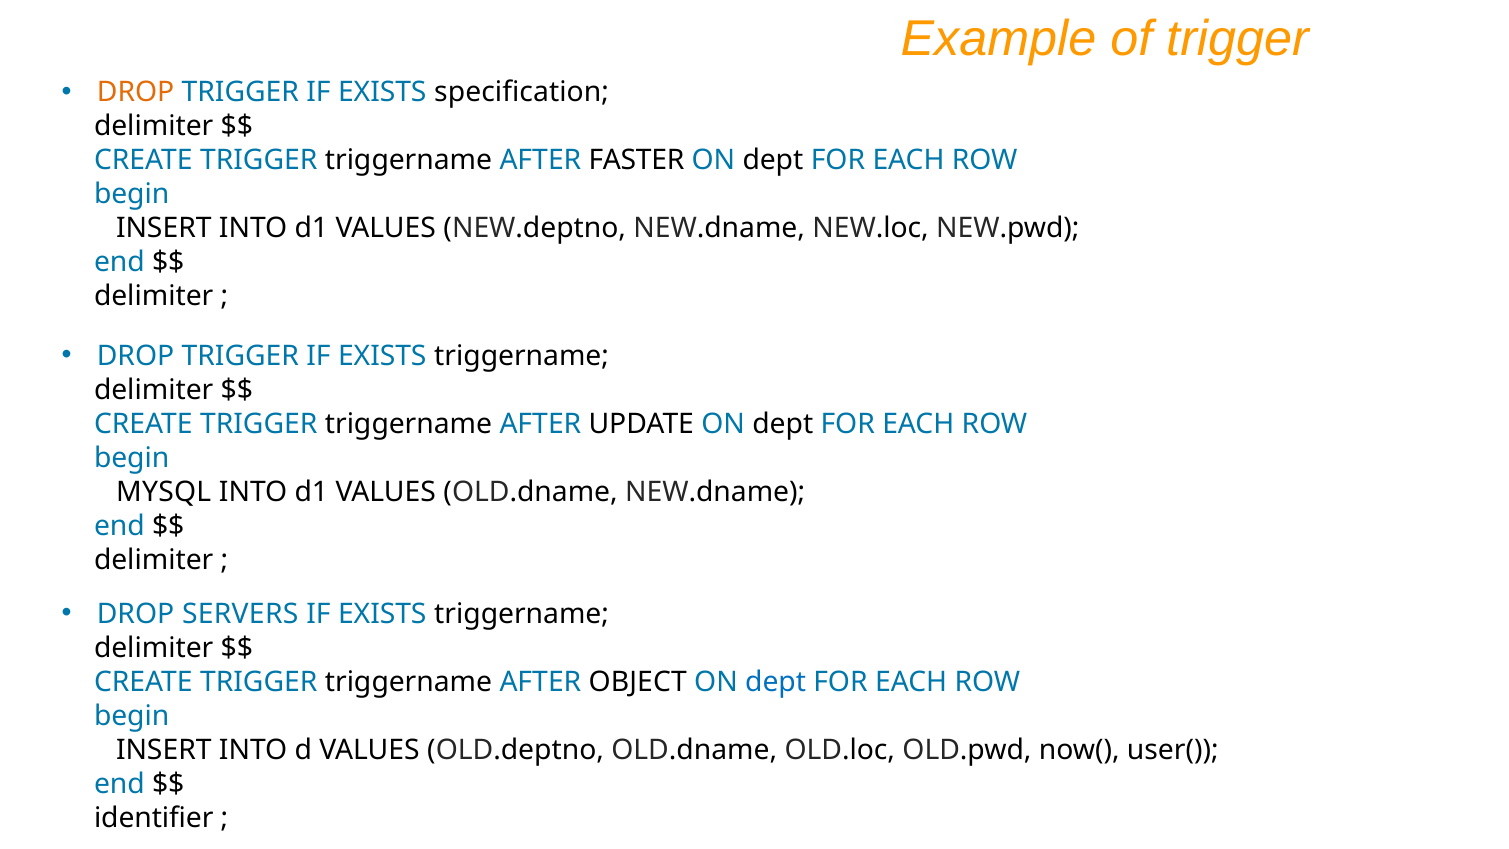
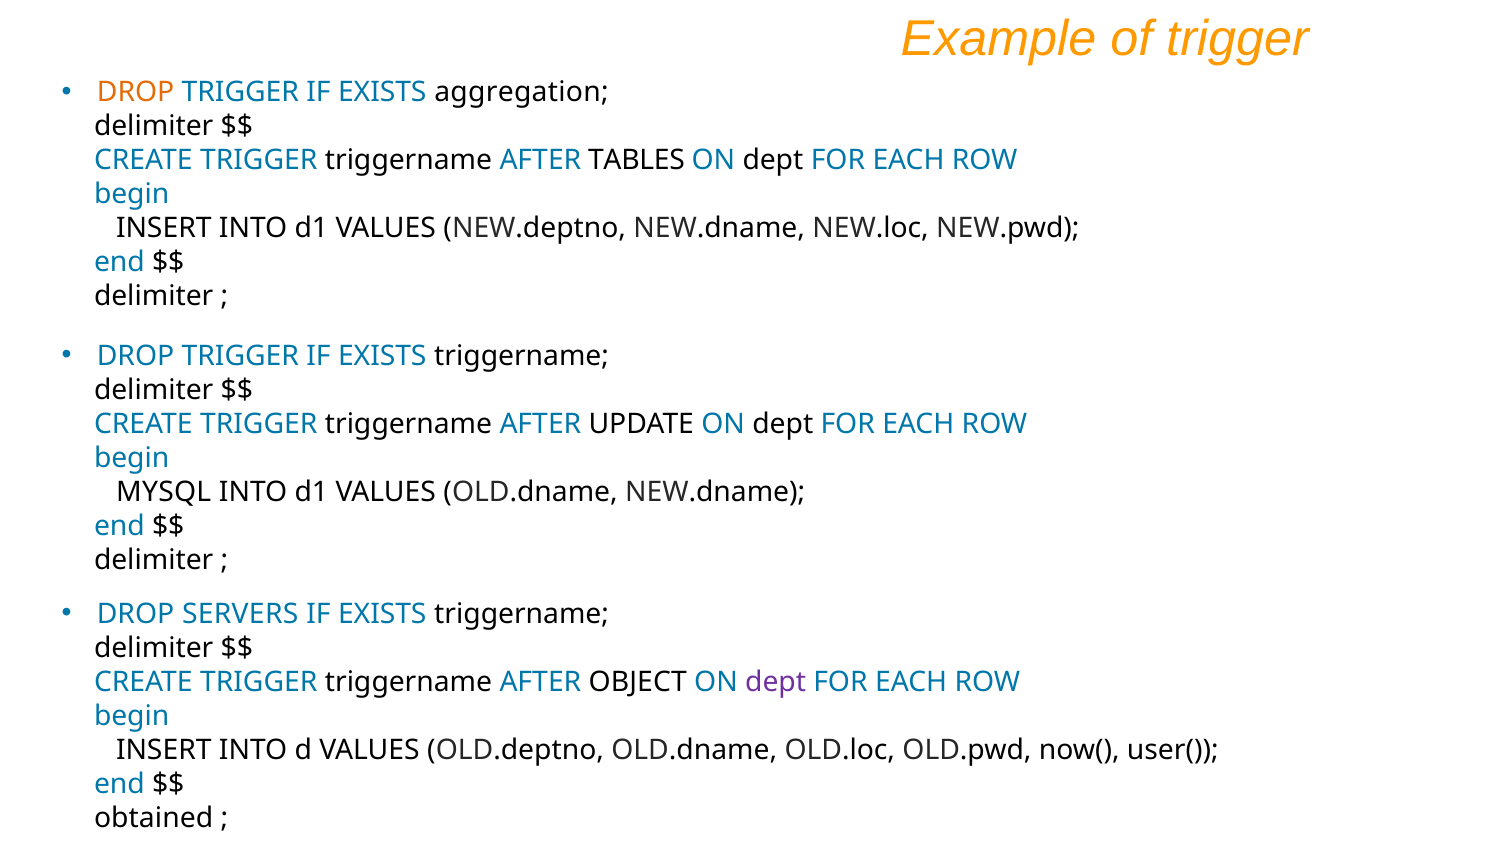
specification: specification -> aggregation (521, 92)
FASTER: FASTER -> TABLES (636, 160)
dept colour: blue -> purple (776, 682)
identifier: identifier -> obtained (154, 818)
